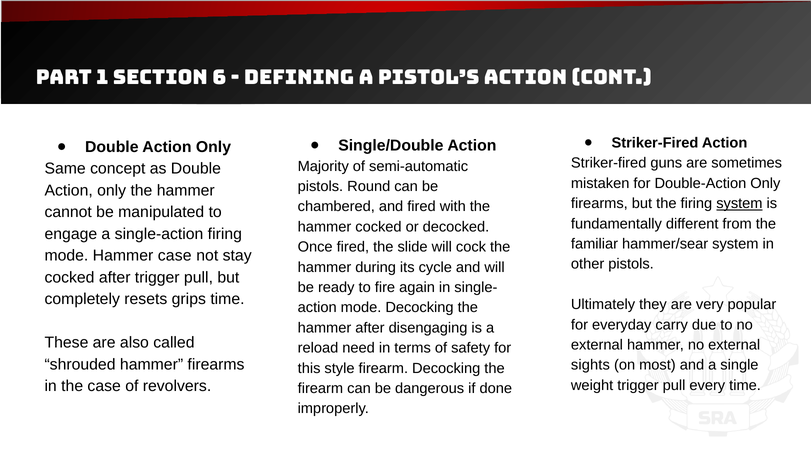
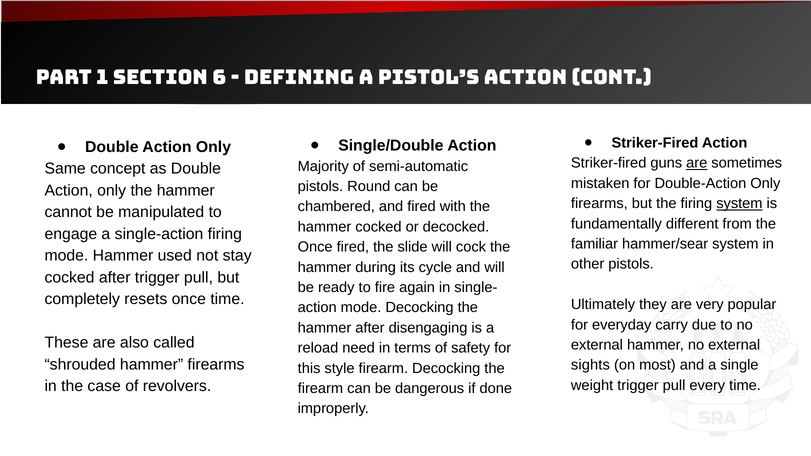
are underline: none -> present (697, 163)
Hammer case: case -> used (175, 256)
resets grips: grips -> once (189, 299)
